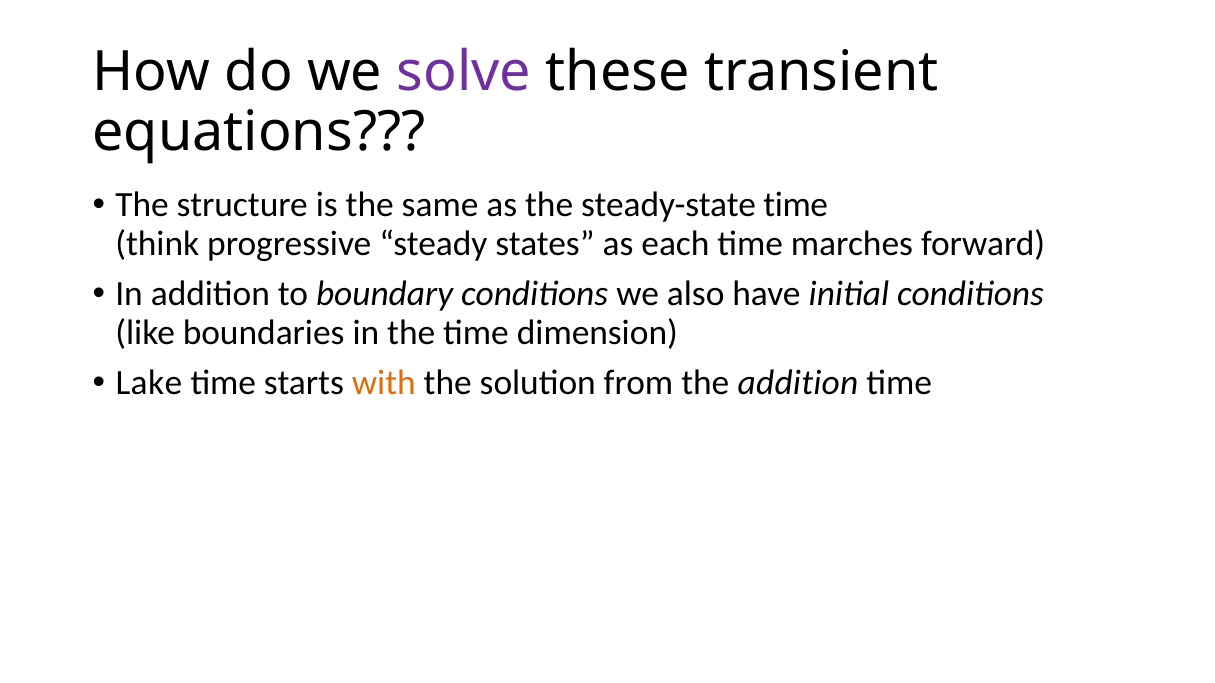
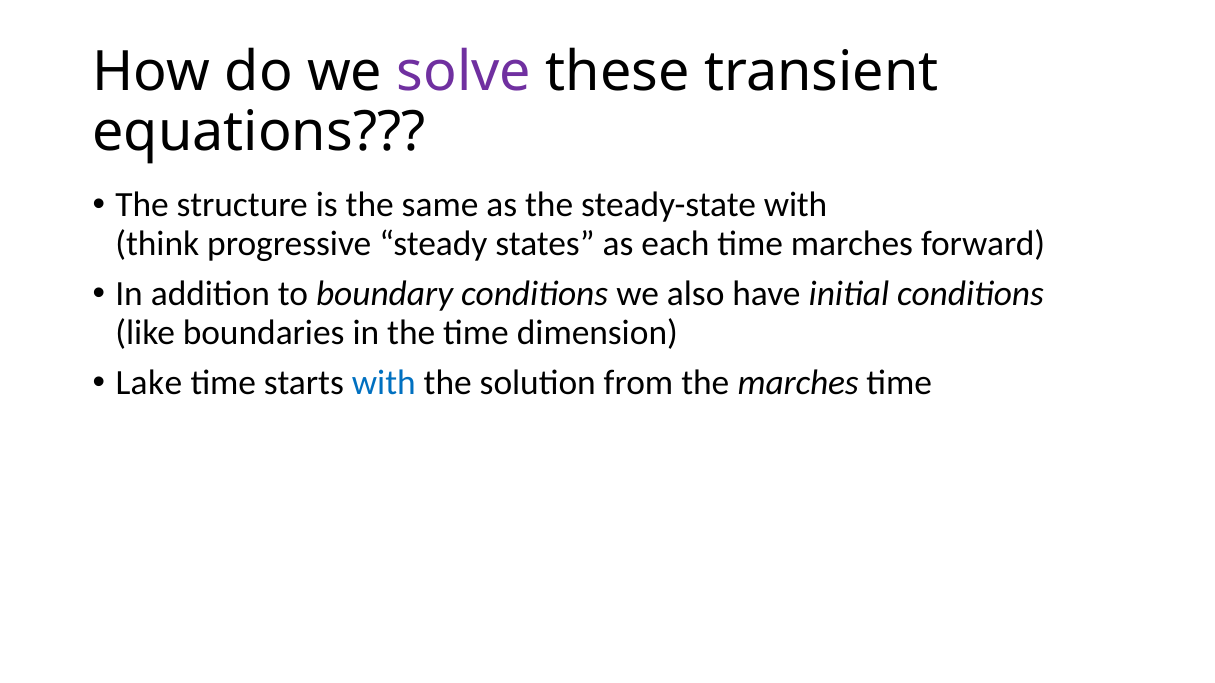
steady-state time: time -> with (796, 205)
with colour: orange -> blue (384, 384)
the addition: addition -> marches (798, 384)
